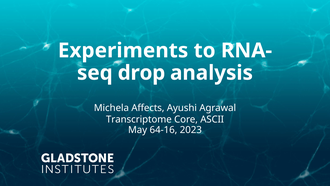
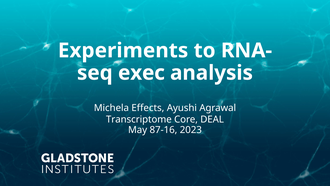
drop: drop -> exec (141, 73)
Affects: Affects -> Effects (148, 108)
ASCII: ASCII -> DEAL (212, 119)
64-16: 64-16 -> 87-16 (163, 130)
